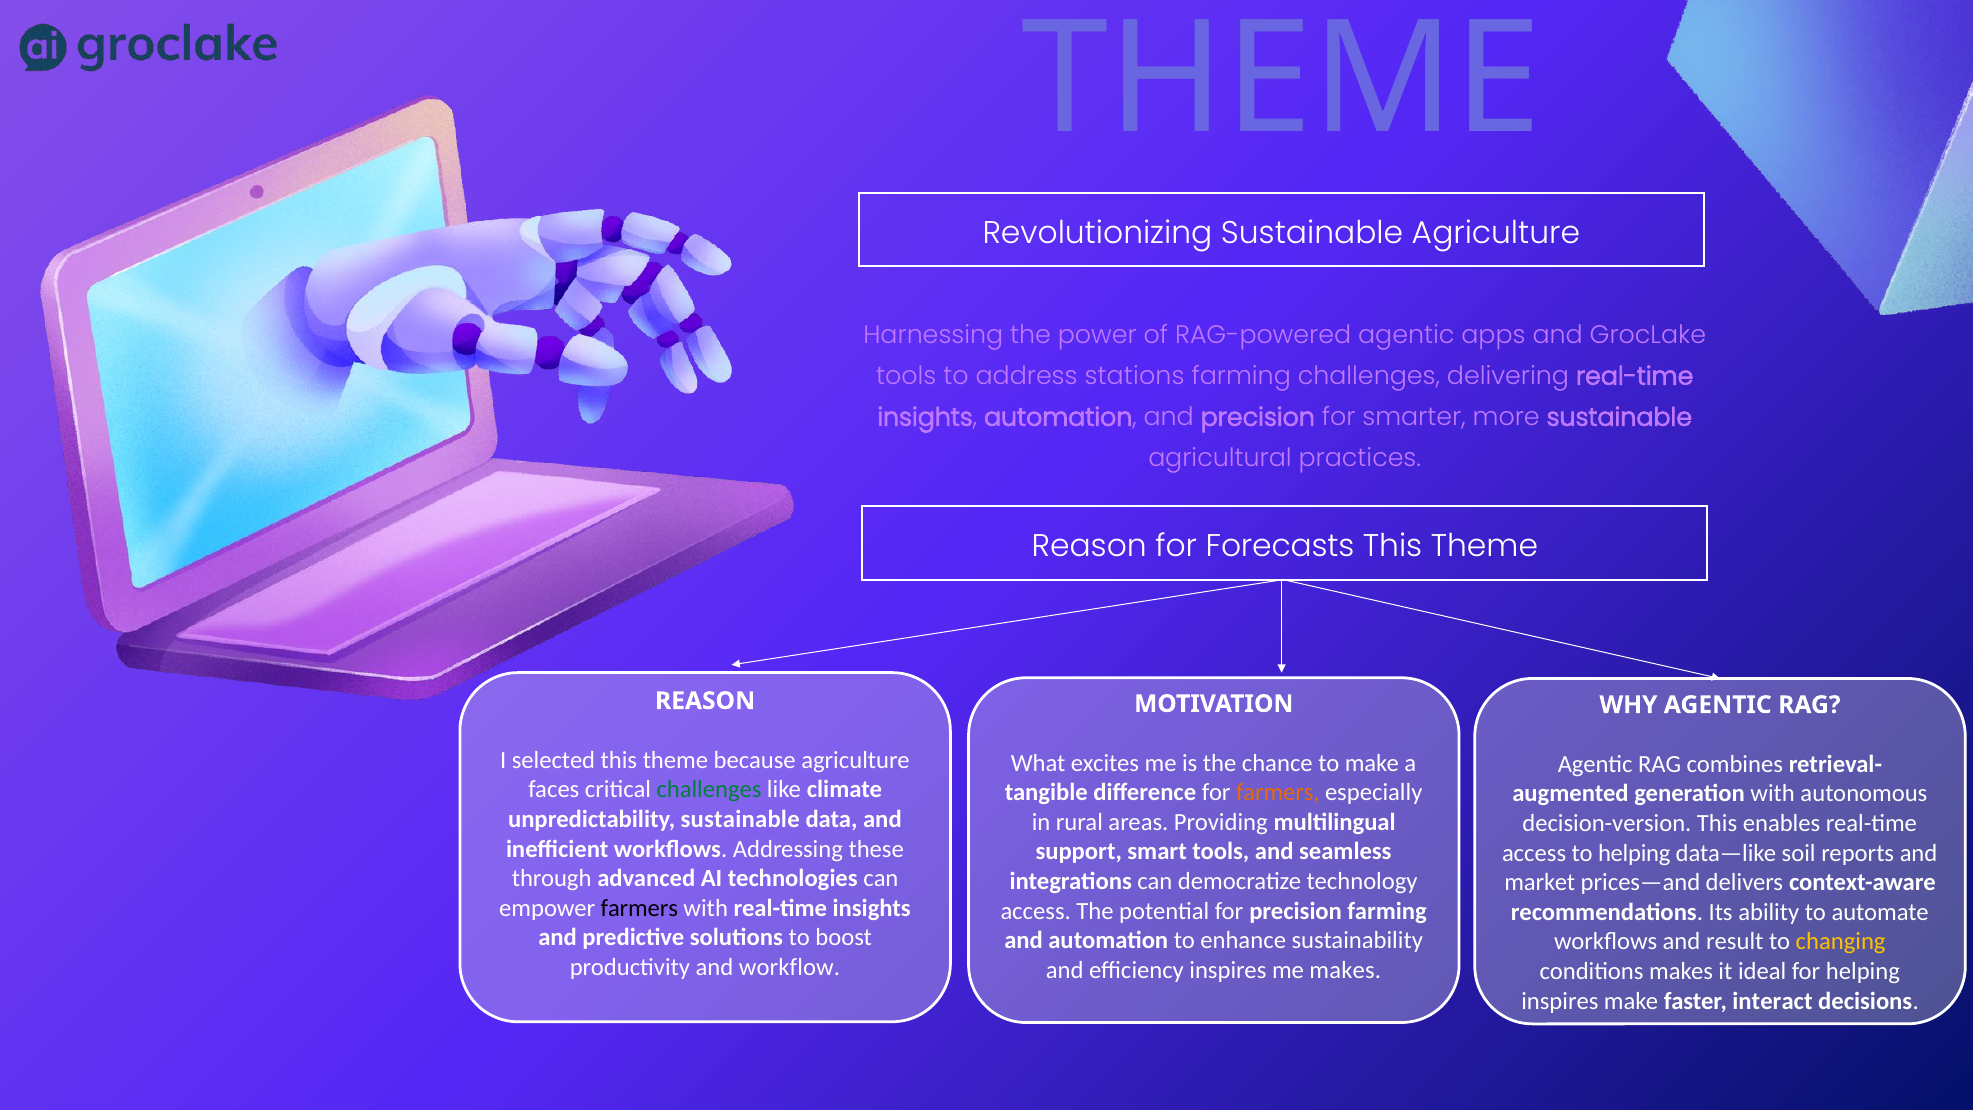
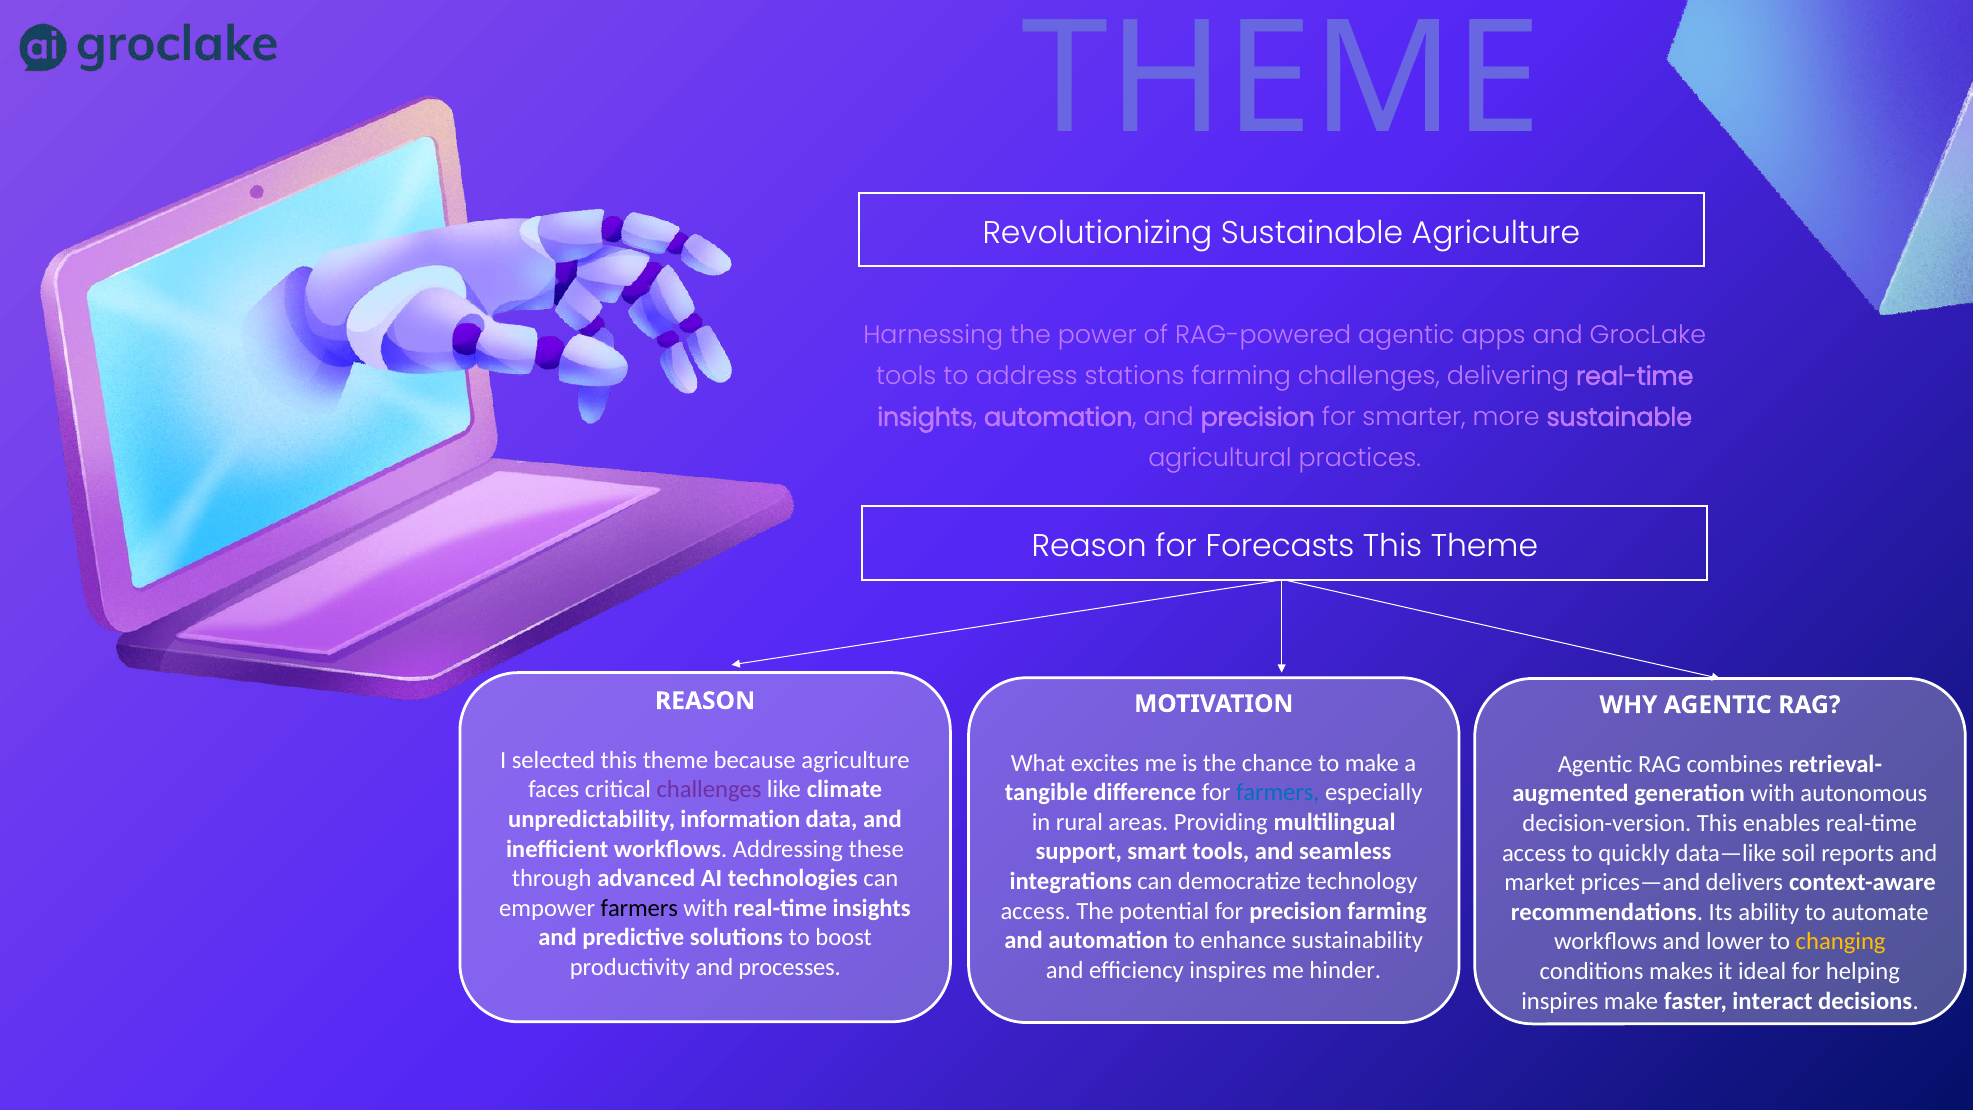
challenges colour: green -> purple (709, 790)
farmers colour: orange -> blue (1278, 793)
unpredictability sustainable: sustainable -> information (740, 819)
to helping: helping -> quickly (1634, 853)
result: result -> lower (1735, 942)
workflow: workflow -> processes (790, 967)
me makes: makes -> hinder (1345, 970)
